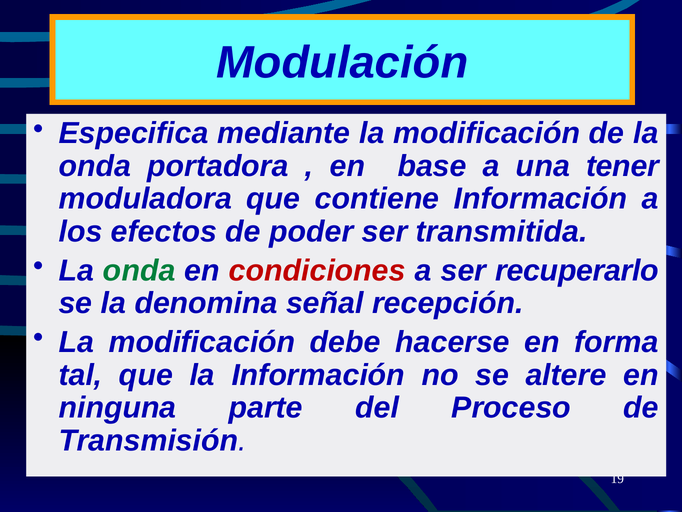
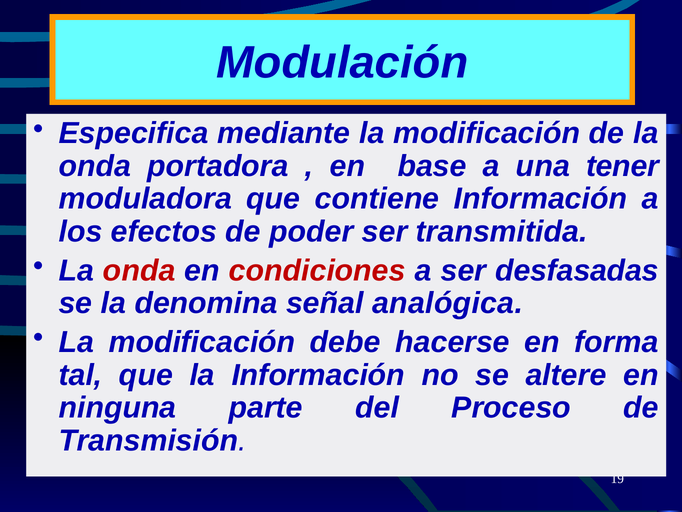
onda colour: green -> red (139, 270)
recuperarlo: recuperarlo -> desfasadas (577, 270)
recepción: recepción -> analógica (448, 303)
